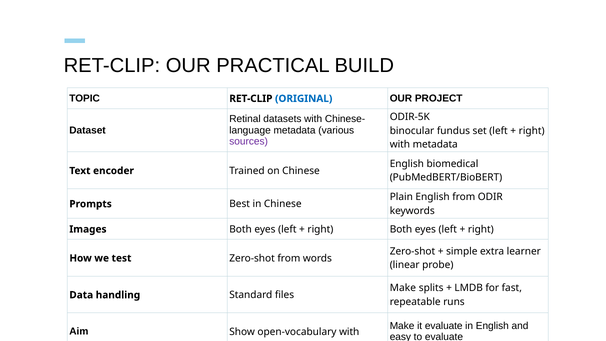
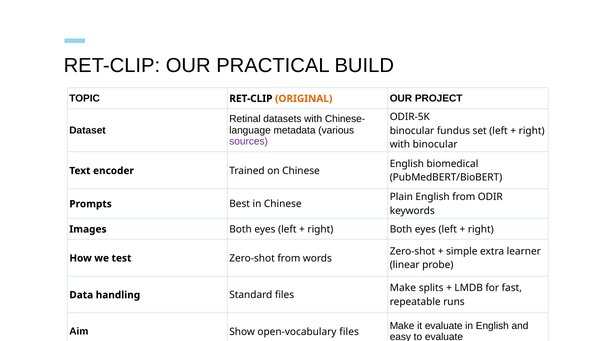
ORIGINAL colour: blue -> orange (304, 99)
with metadata: metadata -> binocular (435, 144)
open-vocabulary with: with -> files (349, 332)
